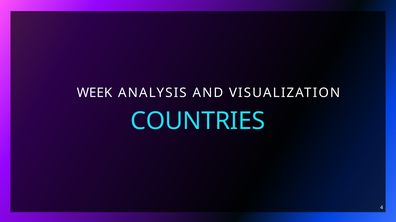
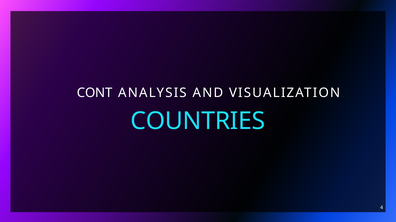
WEEK: WEEK -> CONT (95, 93)
